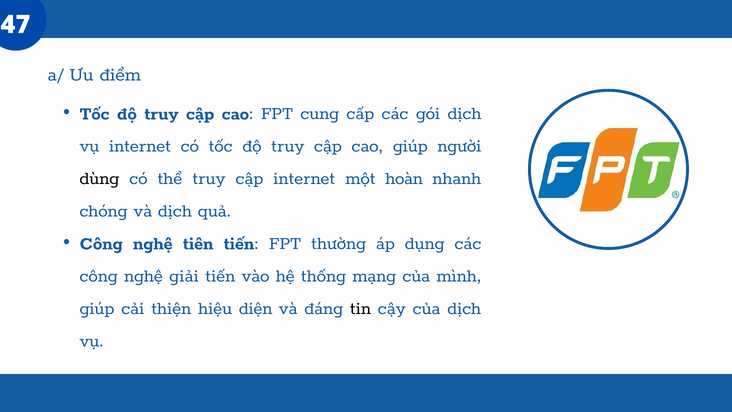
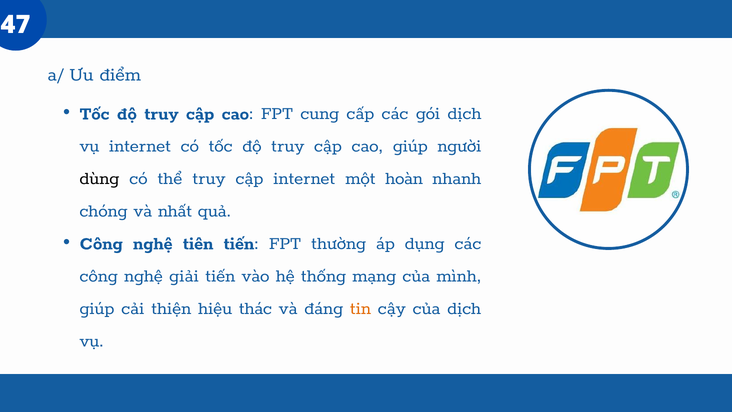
và dịch: dịch -> nhất (175, 210)
diện: diện -> thác (256, 308)
tin colour: black -> orange (360, 308)
